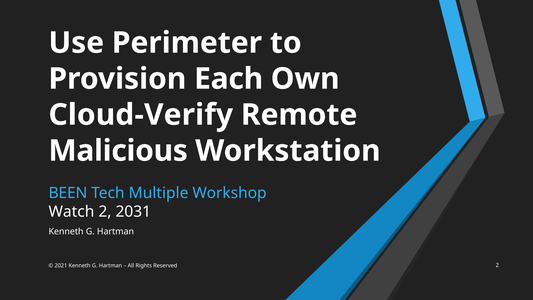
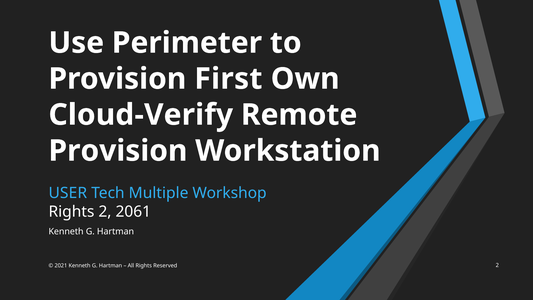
Each: Each -> First (228, 79)
Malicious: Malicious -> Provision (118, 151)
BEEN: BEEN -> USER (68, 193)
Watch: Watch -> Rights (71, 212)
2031: 2031 -> 2061 (133, 212)
